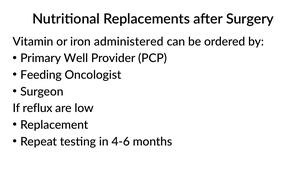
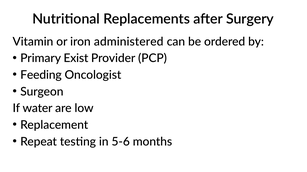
Well: Well -> Exist (76, 59)
reflux: reflux -> water (38, 109)
4-6: 4-6 -> 5-6 (121, 142)
